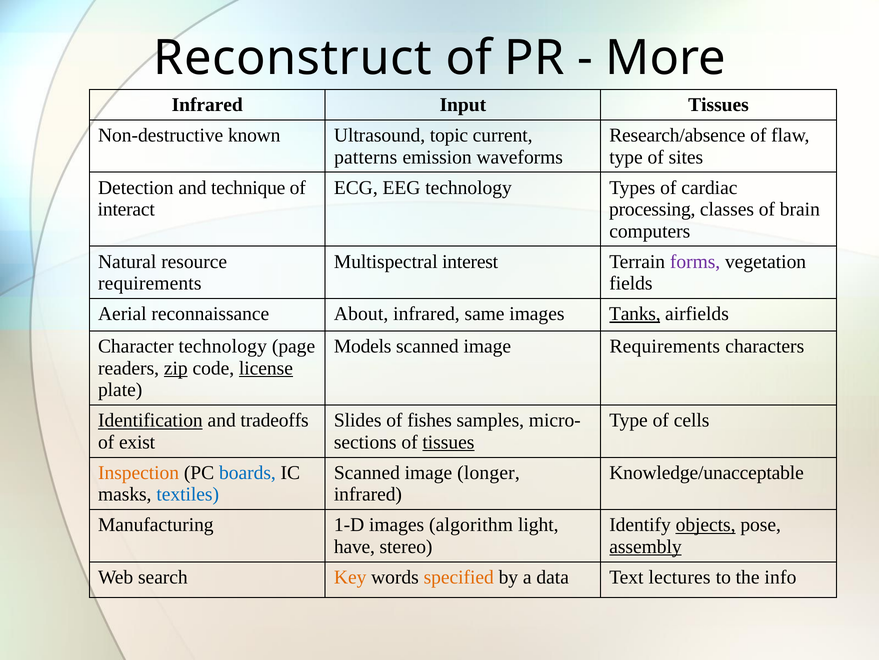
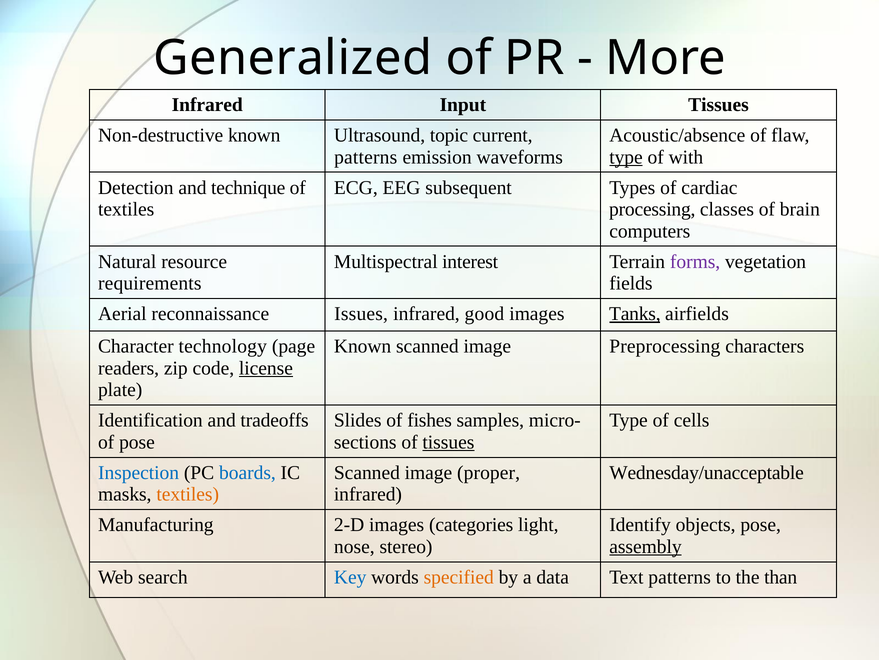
Reconstruct: Reconstruct -> Generalized (293, 58)
Research/absence: Research/absence -> Acoustic/absence (677, 135)
type underline: none -> present (626, 157)
sites: sites -> with (686, 157)
EEG technology: technology -> subsequent (469, 187)
interact: interact -> textiles (126, 209)
About: About -> Issues (361, 314)
same: same -> good (484, 314)
Models: Models -> Known (363, 346)
image Requirements: Requirements -> Preprocessing (665, 346)
zip underline: present -> none (176, 368)
Identification underline: present -> none (150, 420)
of exist: exist -> pose (137, 442)
Inspection colour: orange -> blue (139, 472)
longer: longer -> proper (489, 472)
Knowledge/unacceptable: Knowledge/unacceptable -> Wednesday/unacceptable (707, 472)
textiles colour: blue -> orange (188, 494)
1-D: 1-D -> 2-D (349, 524)
algorithm: algorithm -> categories (471, 524)
objects underline: present -> none (706, 524)
have: have -> nose (354, 546)
Key colour: orange -> blue (350, 577)
Text lectures: lectures -> patterns (680, 577)
info: info -> than (781, 577)
